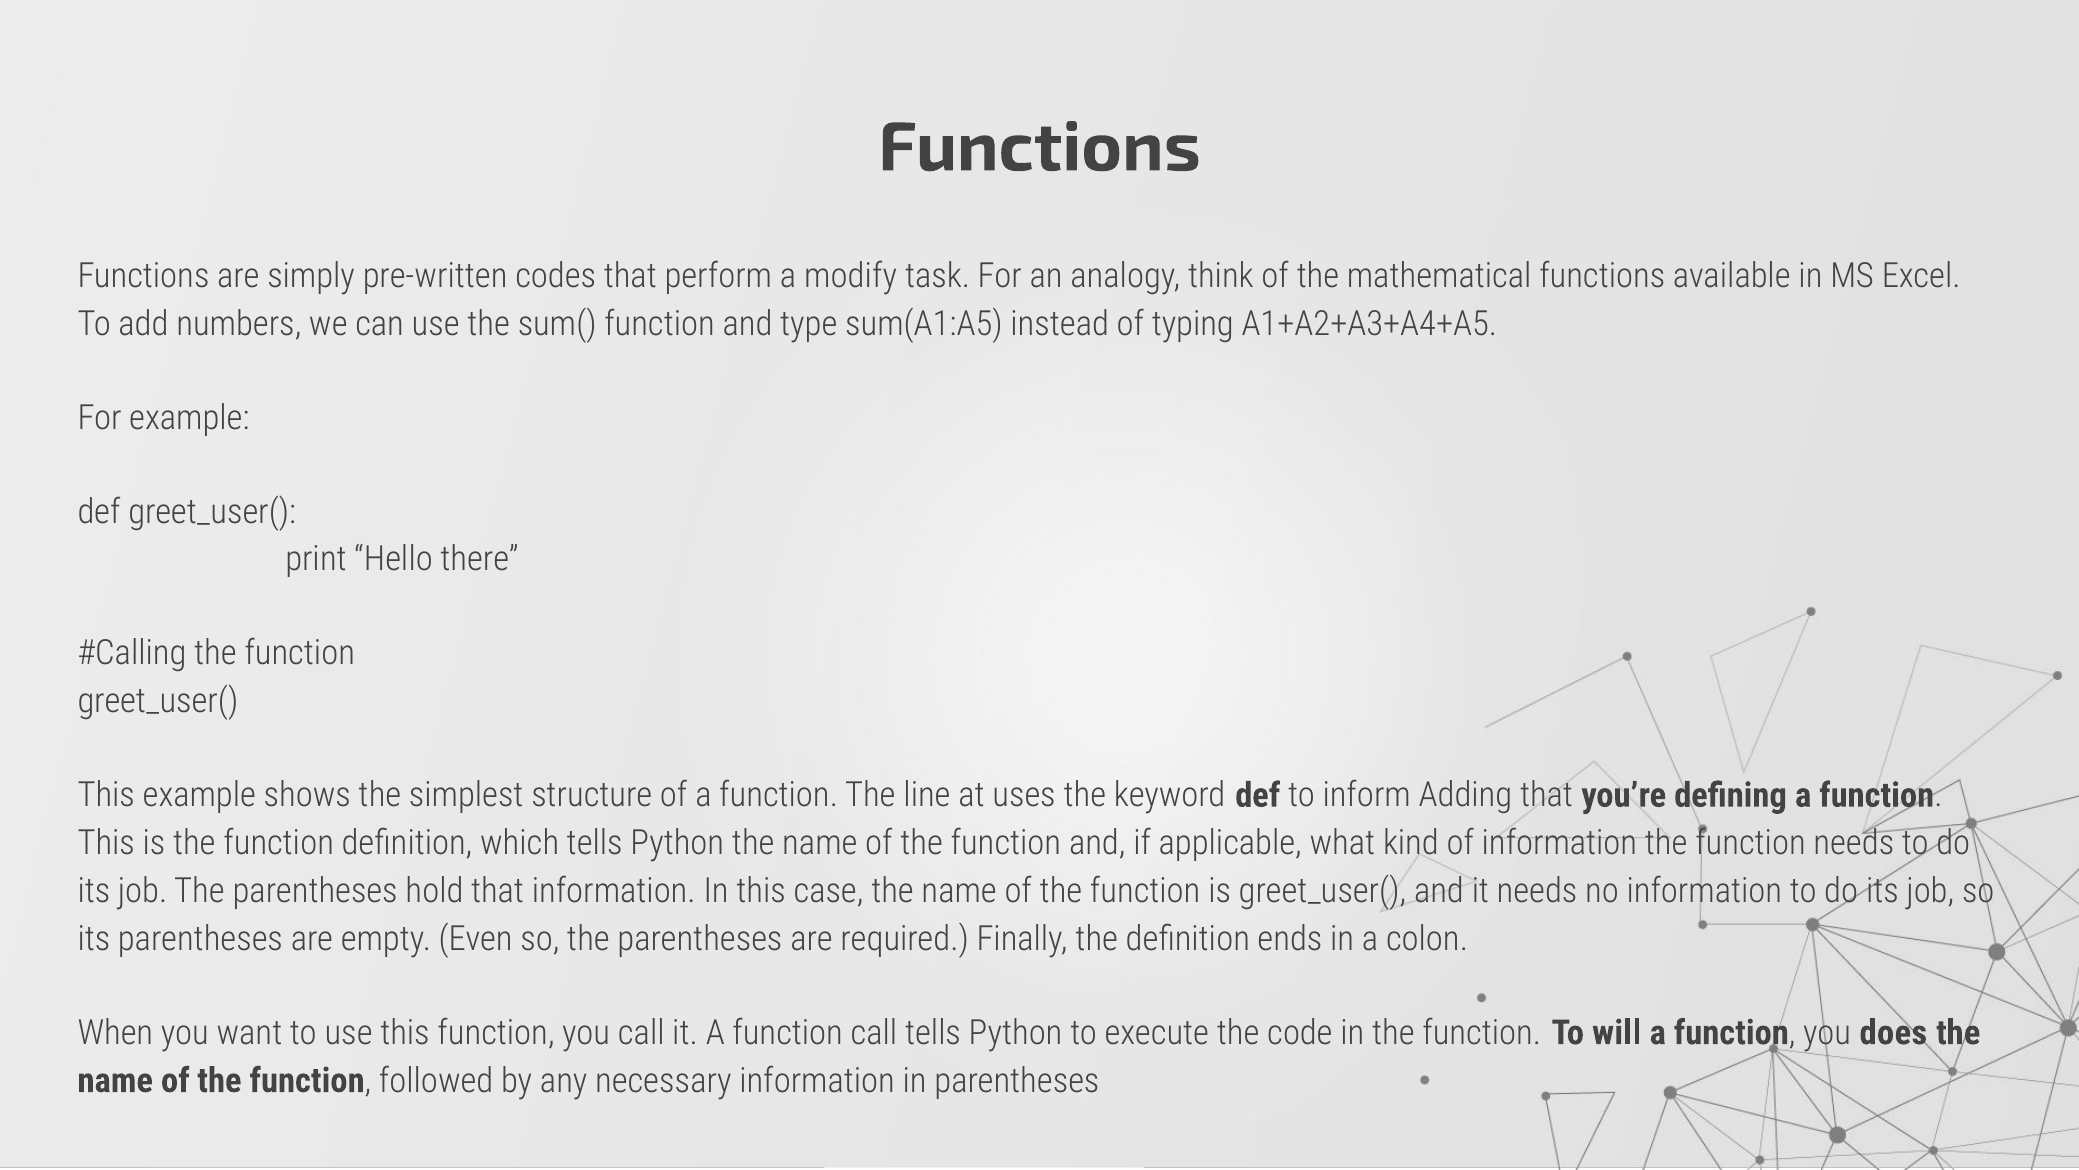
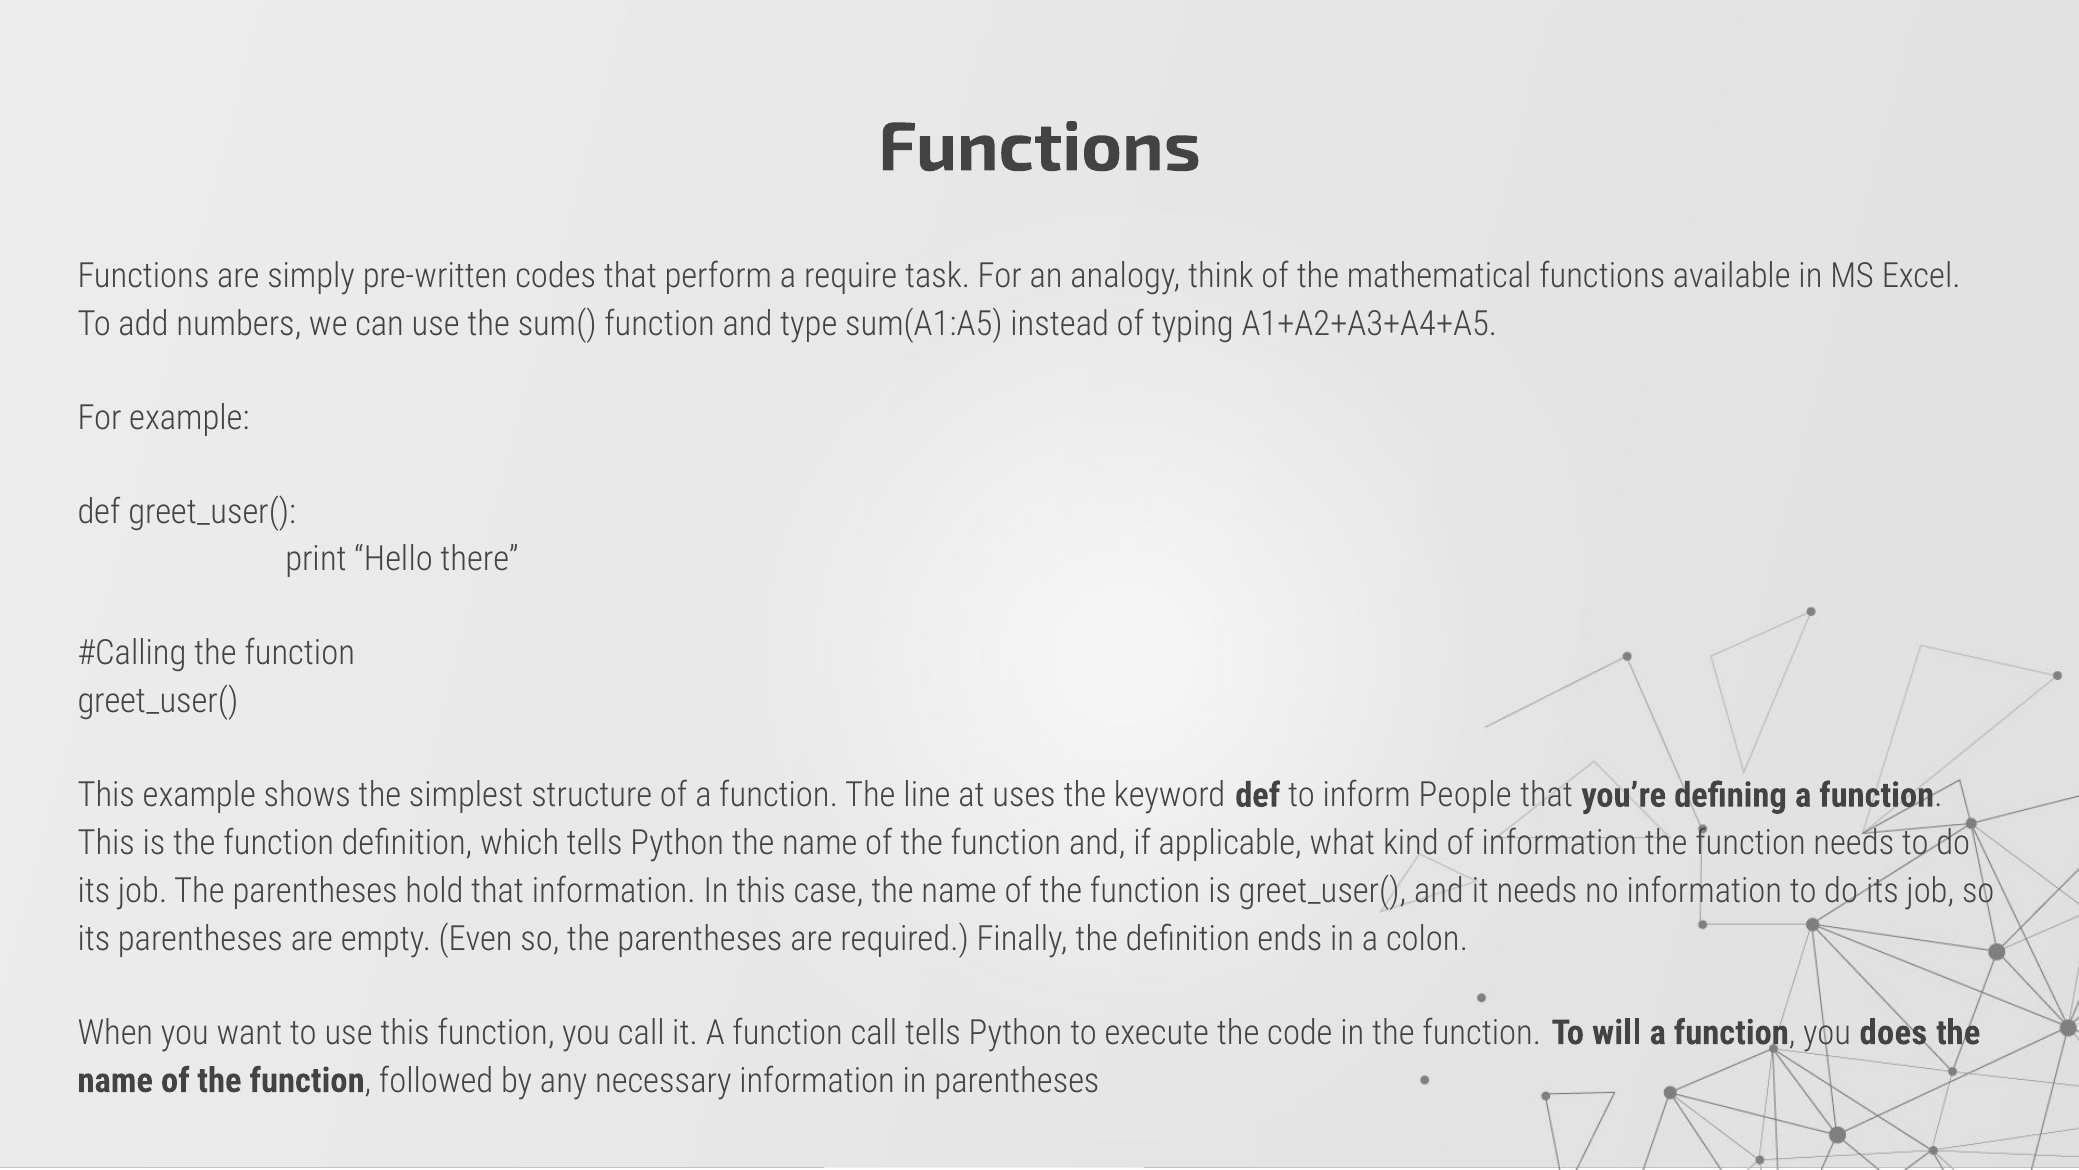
modify: modify -> require (851, 276)
Adding: Adding -> People (1465, 795)
